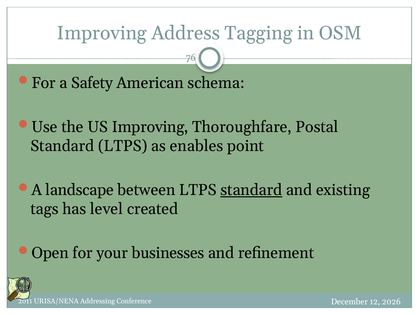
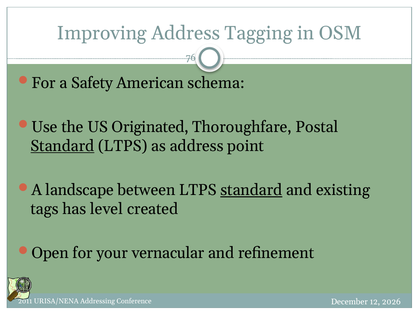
US Improving: Improving -> Originated (150, 127)
Standard underline: none -> present (62, 146)
as enables: enables -> address (197, 146)
businesses: businesses -> vernacular (168, 252)
